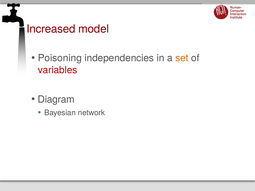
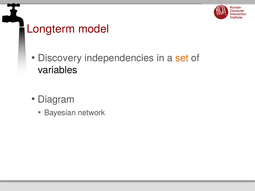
Increased: Increased -> Longterm (51, 29)
Poisoning: Poisoning -> Discovery (60, 58)
variables colour: red -> black (58, 70)
